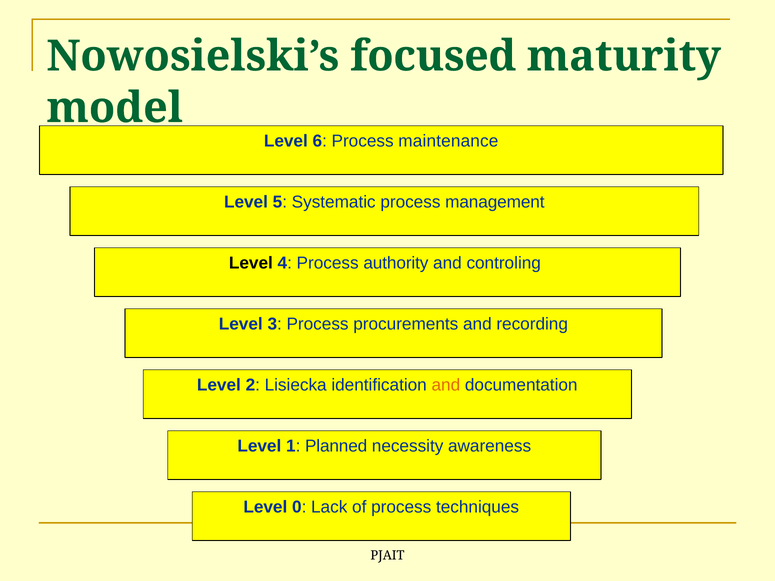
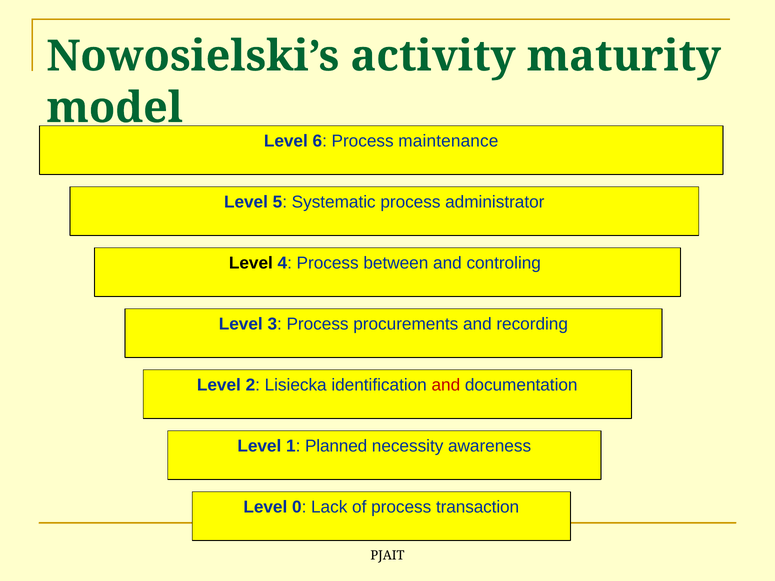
focused: focused -> activity (433, 56)
management: management -> administrator (495, 202)
authority: authority -> between (396, 263)
and colour: orange -> red (446, 385)
techniques: techniques -> transaction (478, 507)
